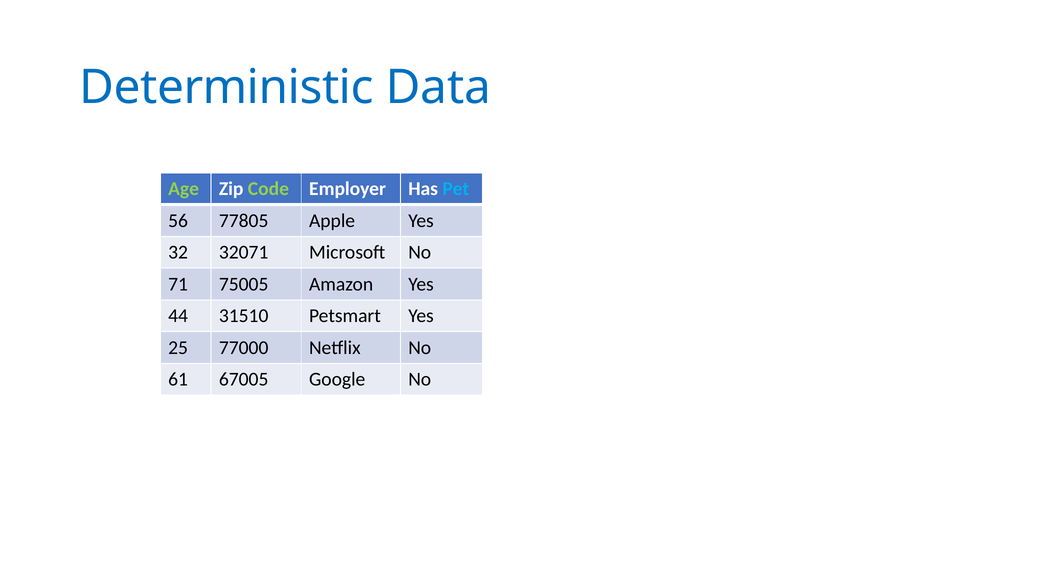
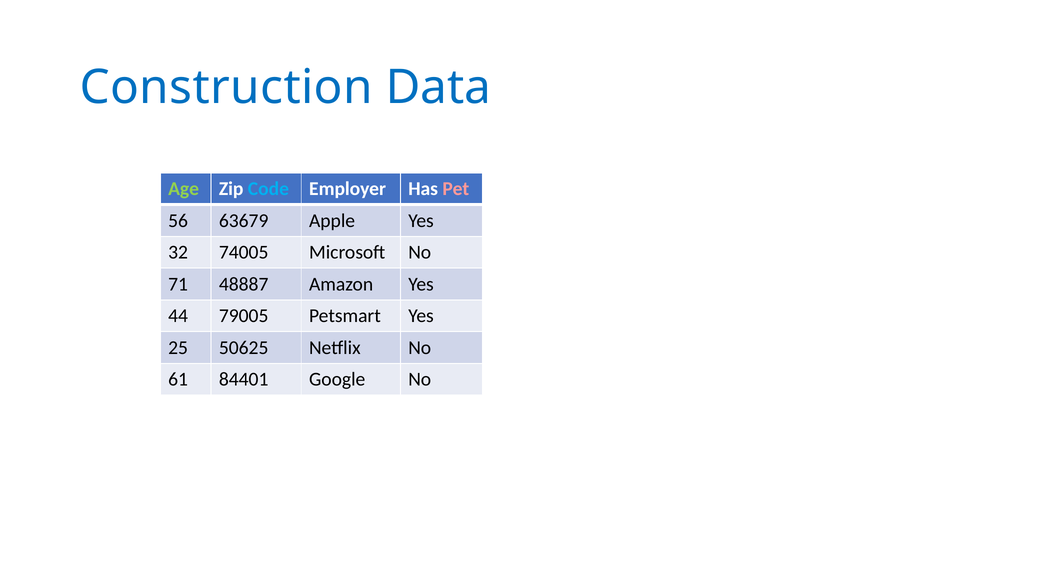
Deterministic: Deterministic -> Construction (226, 88)
Code colour: light green -> light blue (268, 189)
Pet colour: light blue -> pink (456, 189)
77805: 77805 -> 63679 (244, 221)
32071: 32071 -> 74005 (244, 252)
75005: 75005 -> 48887 (244, 284)
31510: 31510 -> 79005 (244, 316)
77000: 77000 -> 50625 (244, 347)
67005: 67005 -> 84401 (244, 379)
